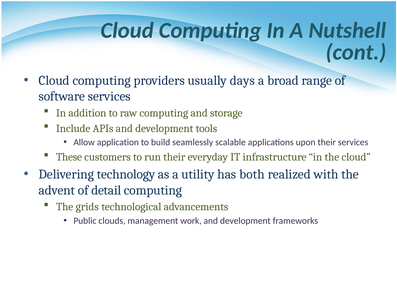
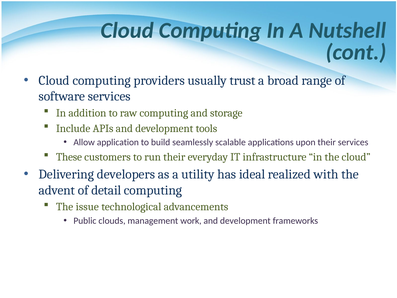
days: days -> trust (242, 80)
technology: technology -> developers (126, 174)
both: both -> ideal (252, 174)
grids: grids -> issue (87, 207)
